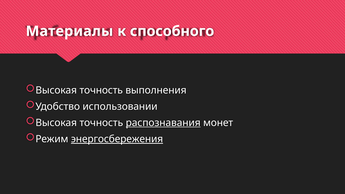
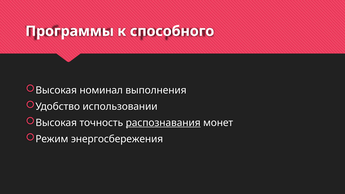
Материалы: Материалы -> Программы (70, 31)
точность: точность -> номинал (101, 90)
энергосбережения underline: present -> none (117, 139)
